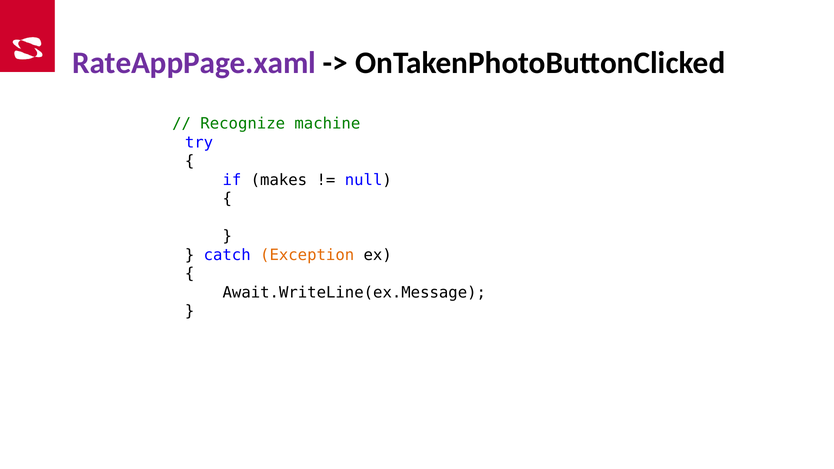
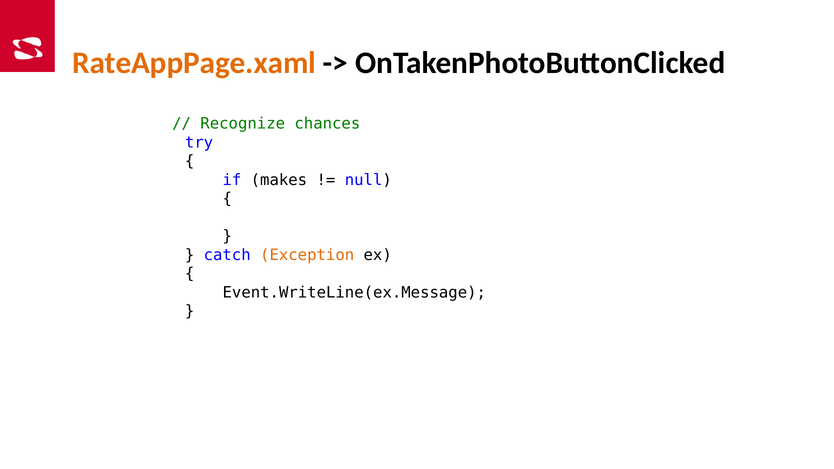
RateAppPage.xaml colour: purple -> orange (194, 63)
machine: machine -> chances (327, 124)
Await.WriteLine(ex.Message: Await.WriteLine(ex.Message -> Event.WriteLine(ex.Message (354, 293)
